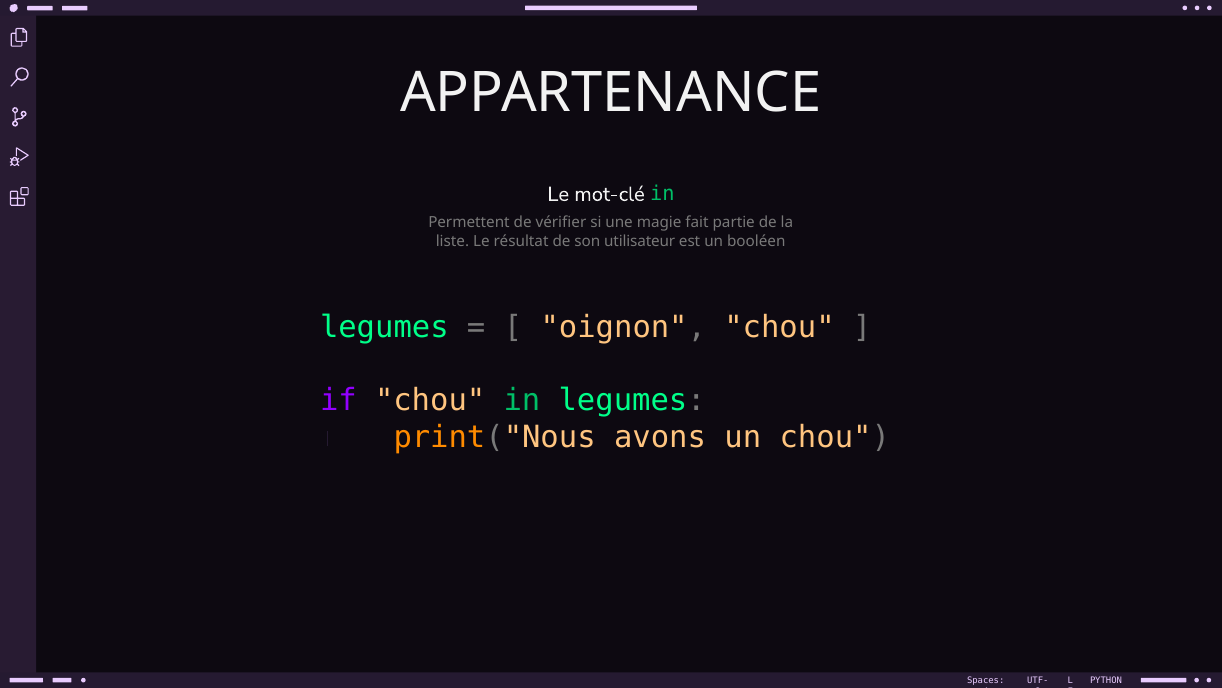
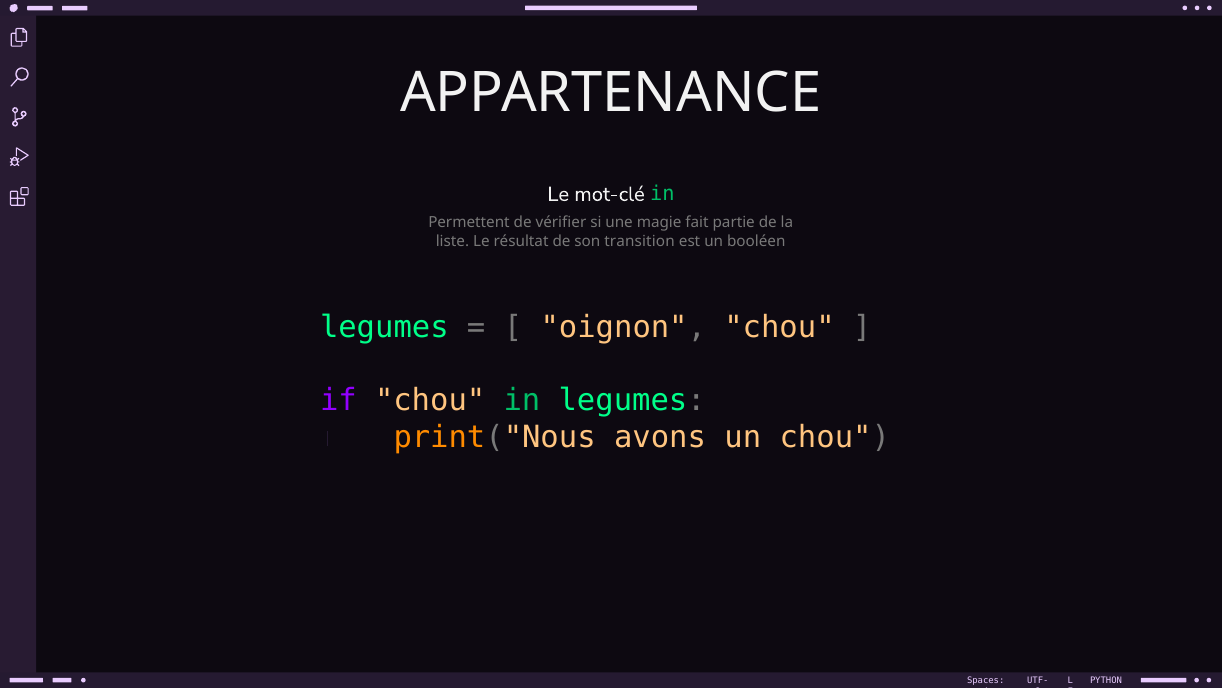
utilisateur: utilisateur -> transition (640, 241)
